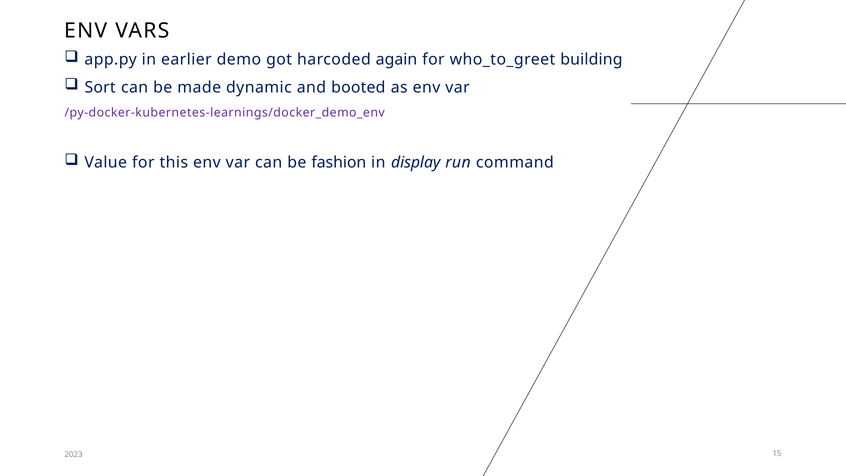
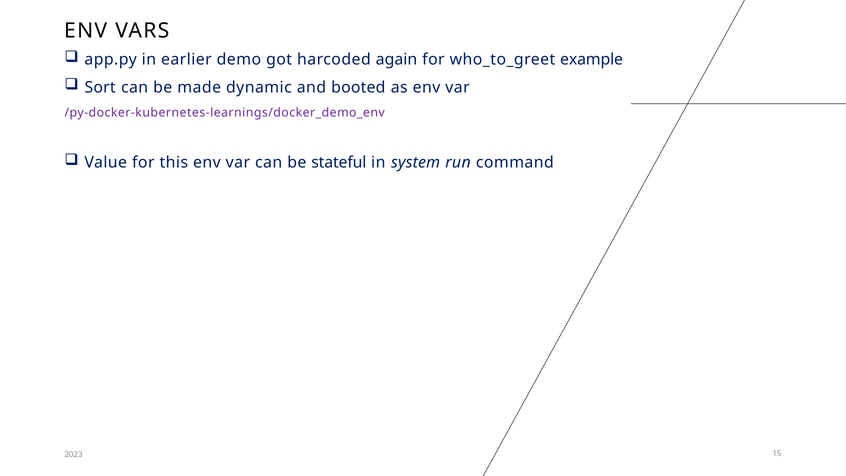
building: building -> example (592, 59)
fashion: fashion -> stateful (339, 162)
display: display -> system (416, 162)
